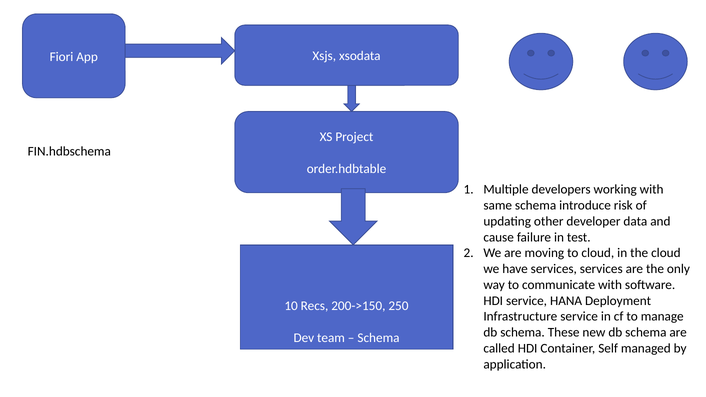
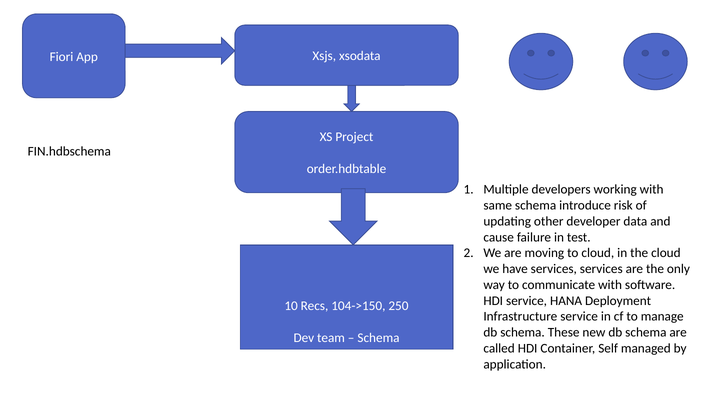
200->150: 200->150 -> 104->150 (358, 306)
